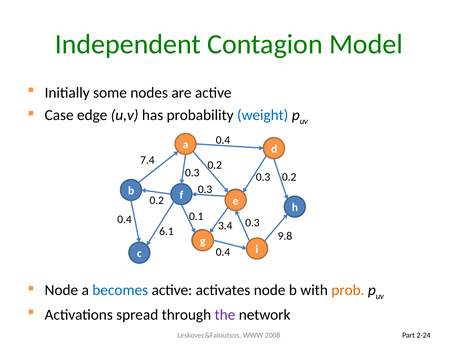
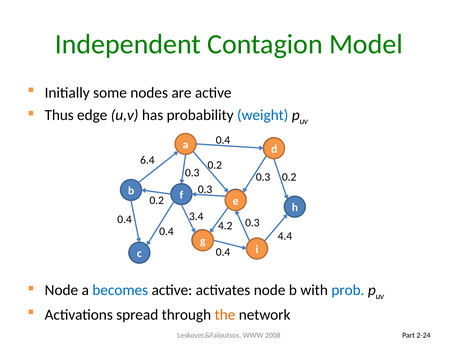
Case: Case -> Thus (59, 115)
7.4: 7.4 -> 6.4 (147, 160)
0.1: 0.1 -> 3.4 (196, 216)
3.4: 3.4 -> 4.2 (225, 225)
6.1: 6.1 -> 0.4 (166, 231)
9.8: 9.8 -> 4.4 (285, 236)
prob colour: orange -> blue (348, 290)
the colour: purple -> orange (225, 314)
